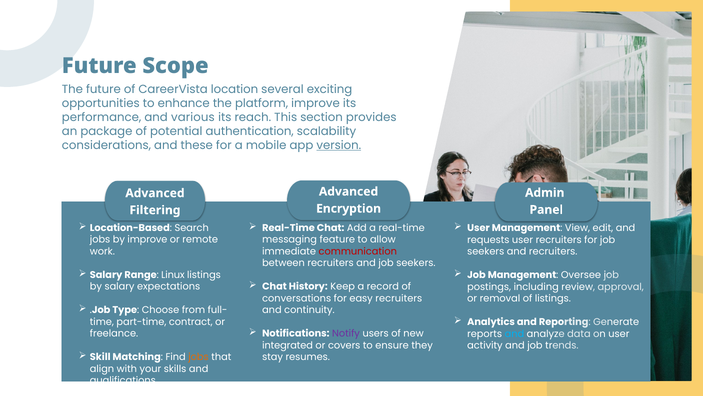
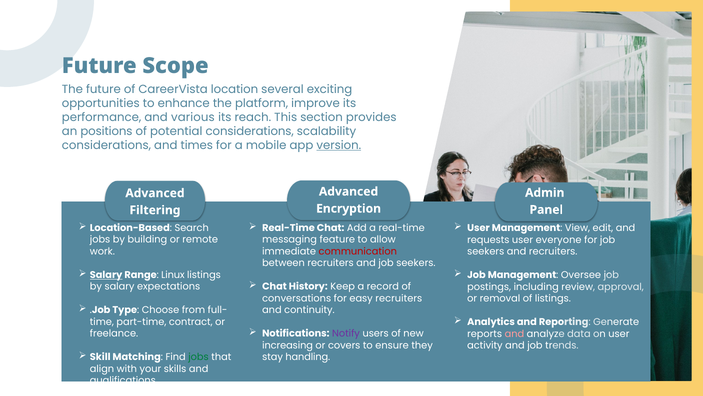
package: package -> positions (106, 131)
potential authentication: authentication -> considerations (250, 131)
these: these -> times (197, 145)
by improve: improve -> building (147, 239)
user recruiters: recruiters -> everyone (559, 240)
Salary underline: none -> present (106, 275)
and colour: light blue -> pink (514, 333)
integrated: integrated -> increasing (288, 345)
jobs colour: orange -> green (198, 357)
resumes: resumes -> handling (308, 357)
